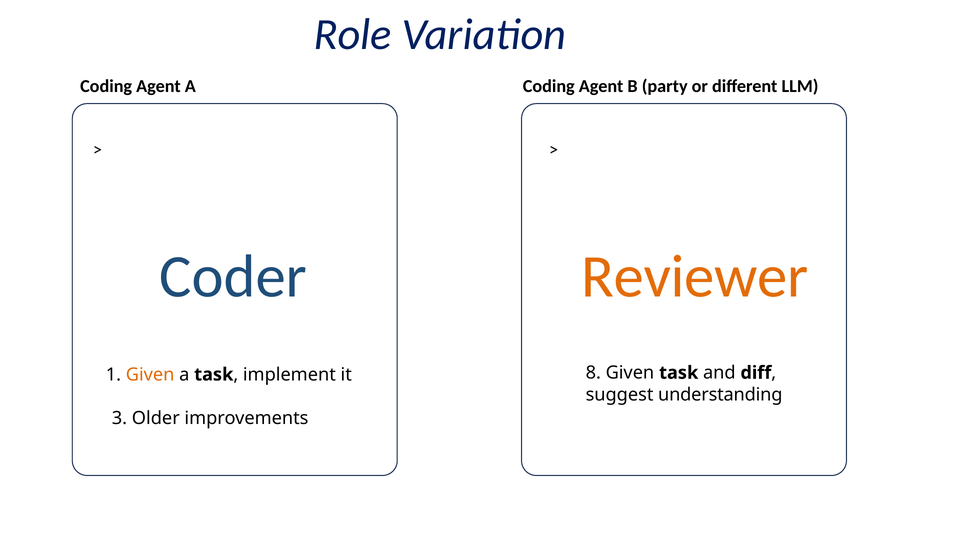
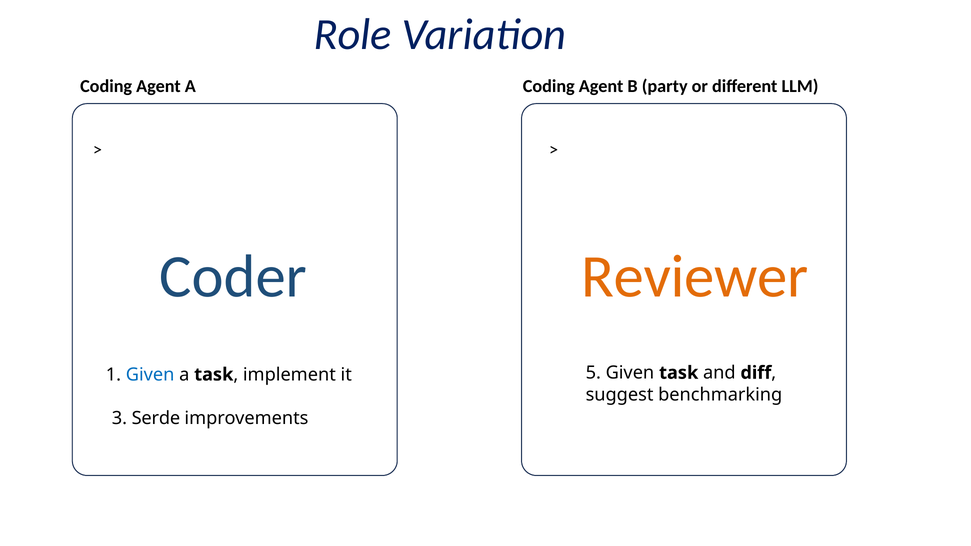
Given colour: orange -> blue (150, 375)
8: 8 -> 5 (593, 373)
understanding: understanding -> benchmarking (720, 395)
Older: Older -> Serde (156, 418)
